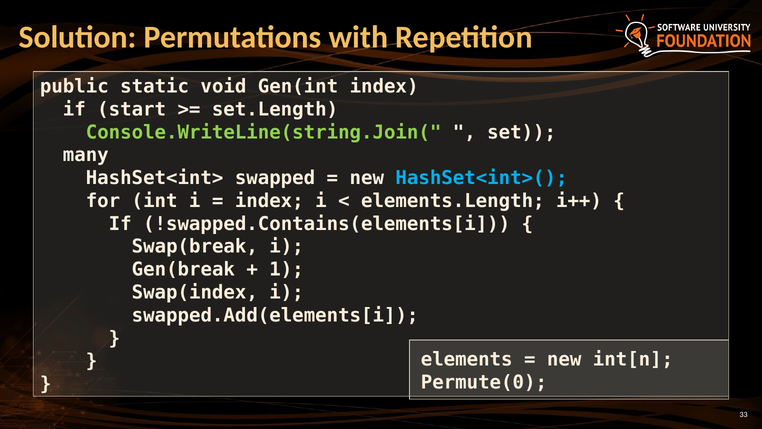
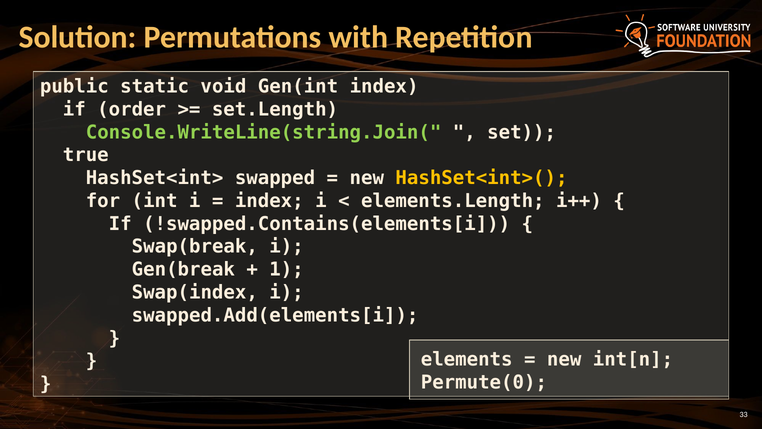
start: start -> order (132, 109)
many: many -> true (86, 155)
HashSet<int>( colour: light blue -> yellow (481, 178)
